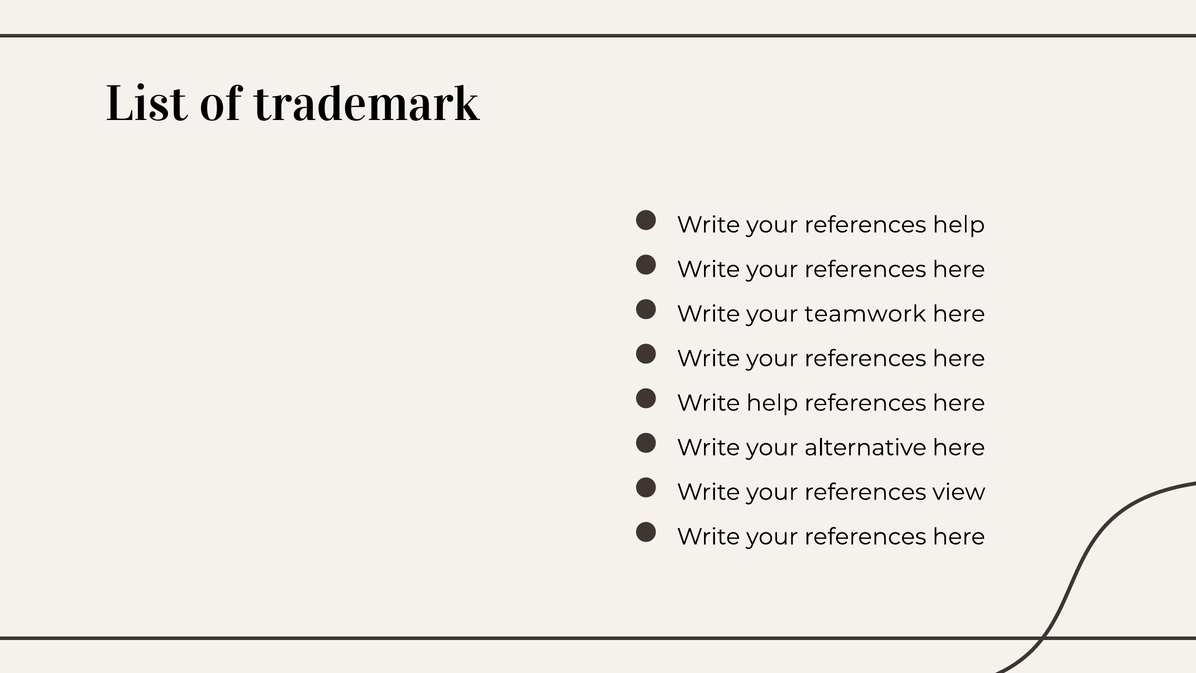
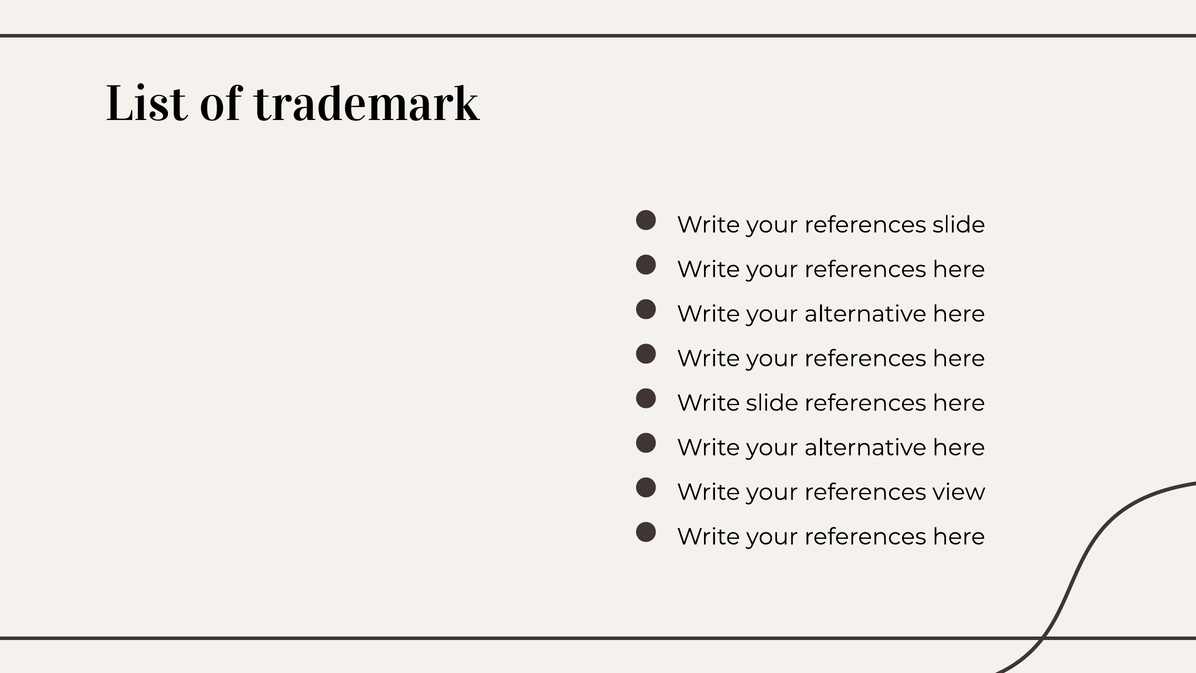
references help: help -> slide (959, 225)
teamwork: teamwork -> alternative (865, 314)
Write help: help -> slide (772, 403)
